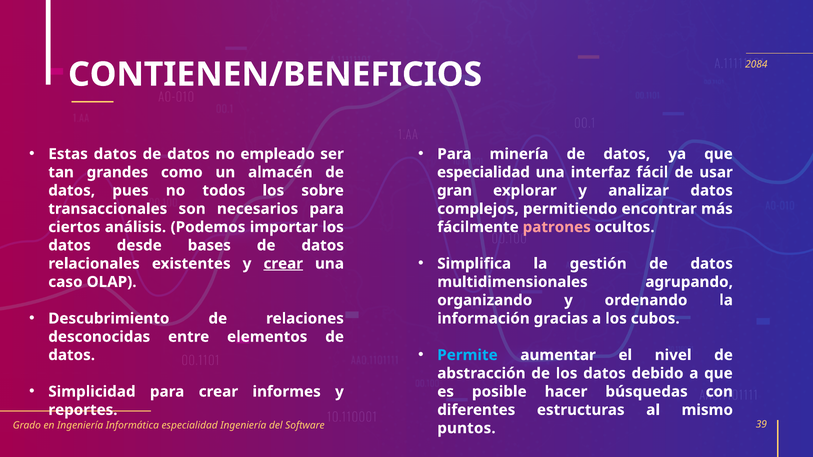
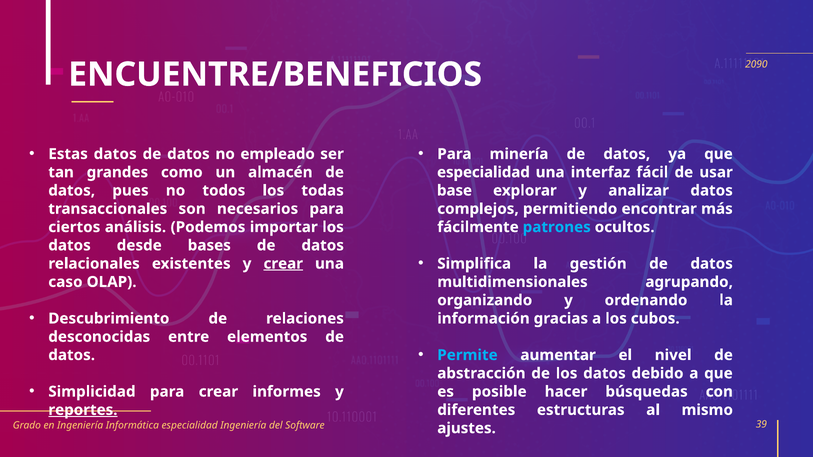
2084: 2084 -> 2090 (756, 64)
CONTIENEN/BENEFICIOS: CONTIENEN/BENEFICIOS -> ENCUENTRE/BENEFICIOS (275, 75)
sobre: sobre -> todas (323, 191)
gran: gran -> base (455, 191)
patrones colour: pink -> light blue (557, 227)
reportes underline: none -> present (83, 410)
puntos: puntos -> ajustes (467, 428)
